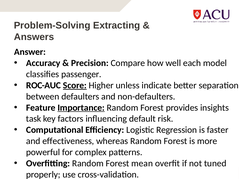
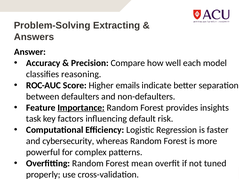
passenger: passenger -> reasoning (81, 74)
Score underline: present -> none (75, 85)
unless: unless -> emails (128, 85)
effectiveness: effectiveness -> cybersecurity (68, 141)
